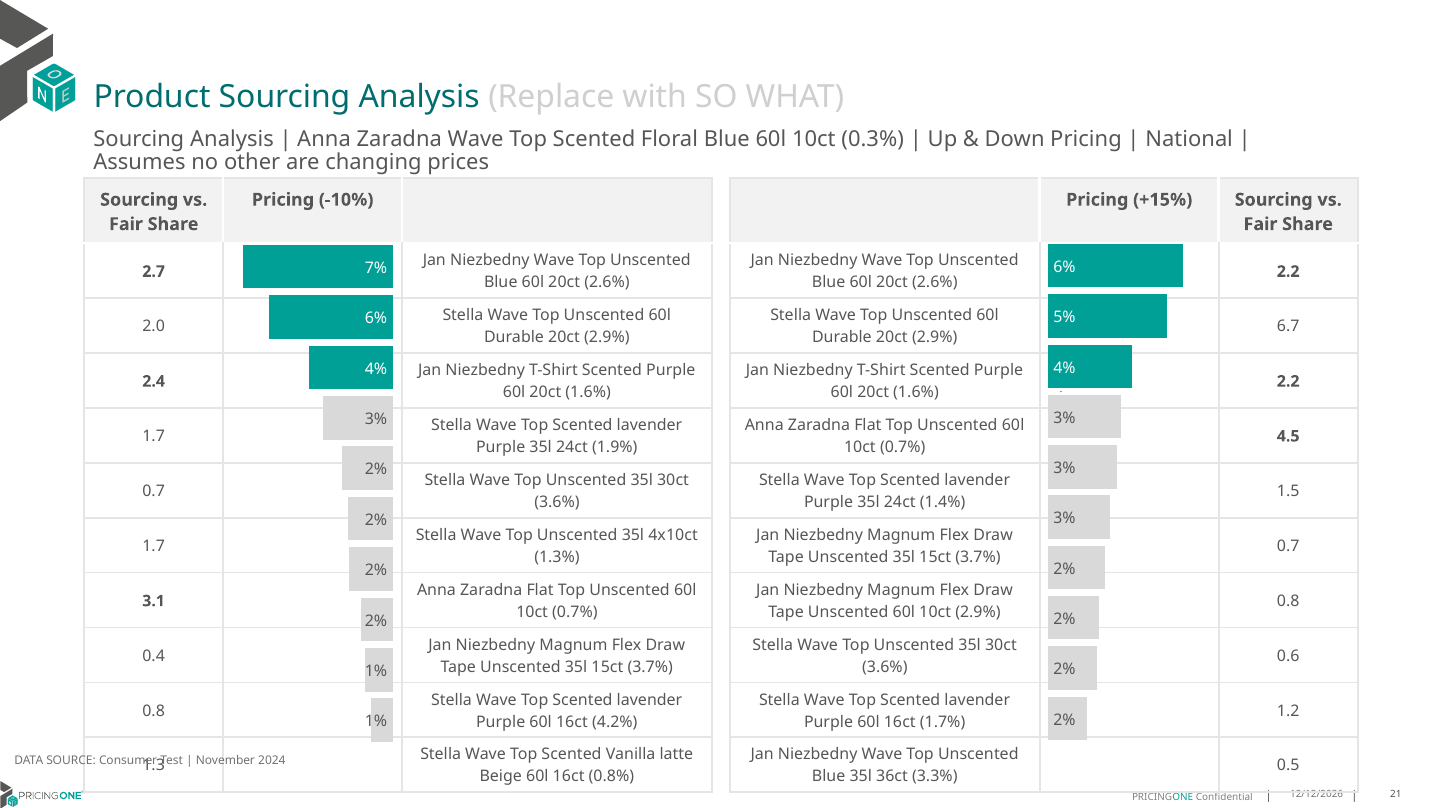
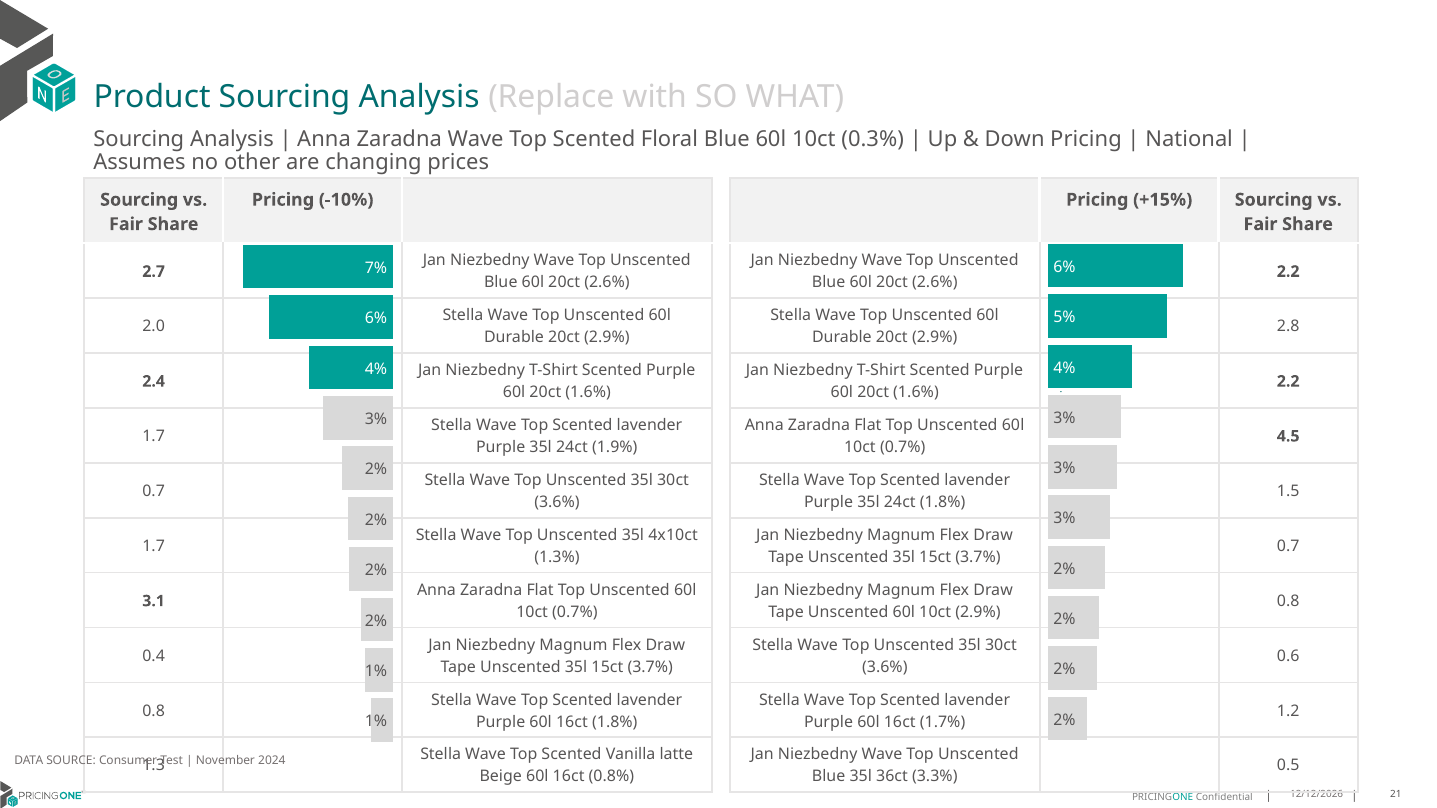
6.7: 6.7 -> 2.8 (1288, 327)
24ct 1.4%: 1.4% -> 1.8% (943, 502)
16ct 4.2%: 4.2% -> 1.8% (615, 722)
